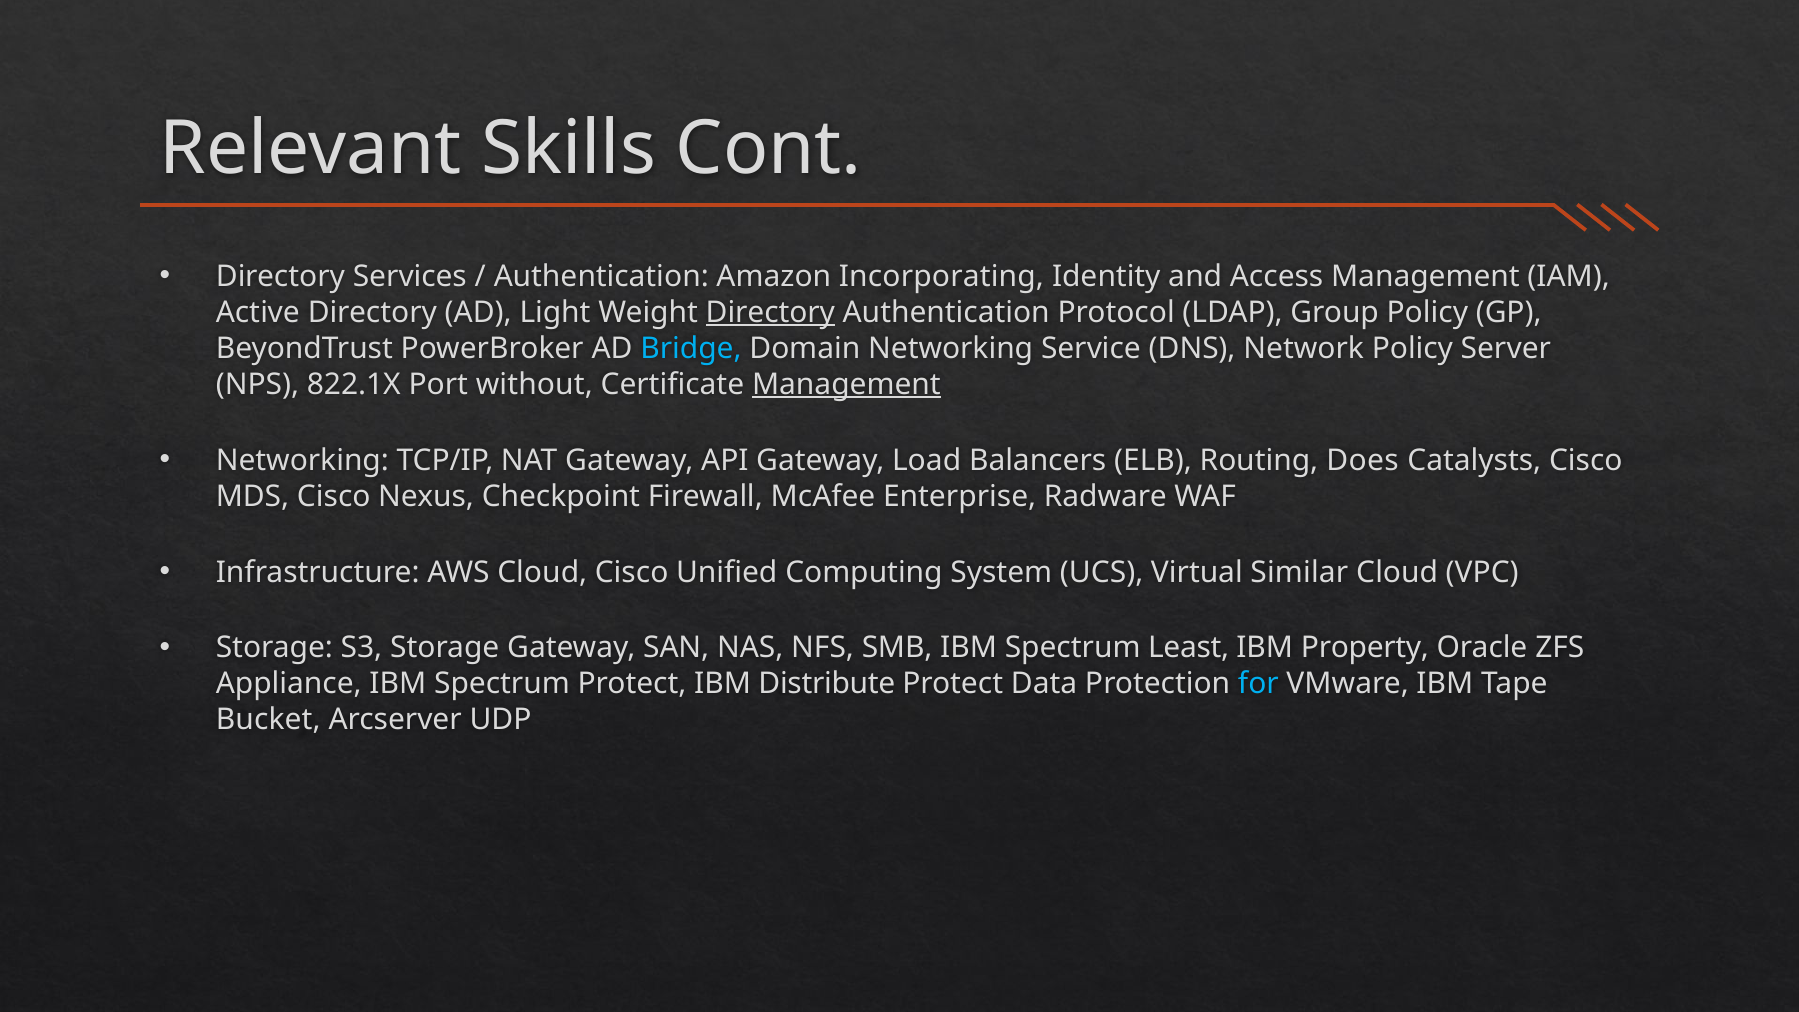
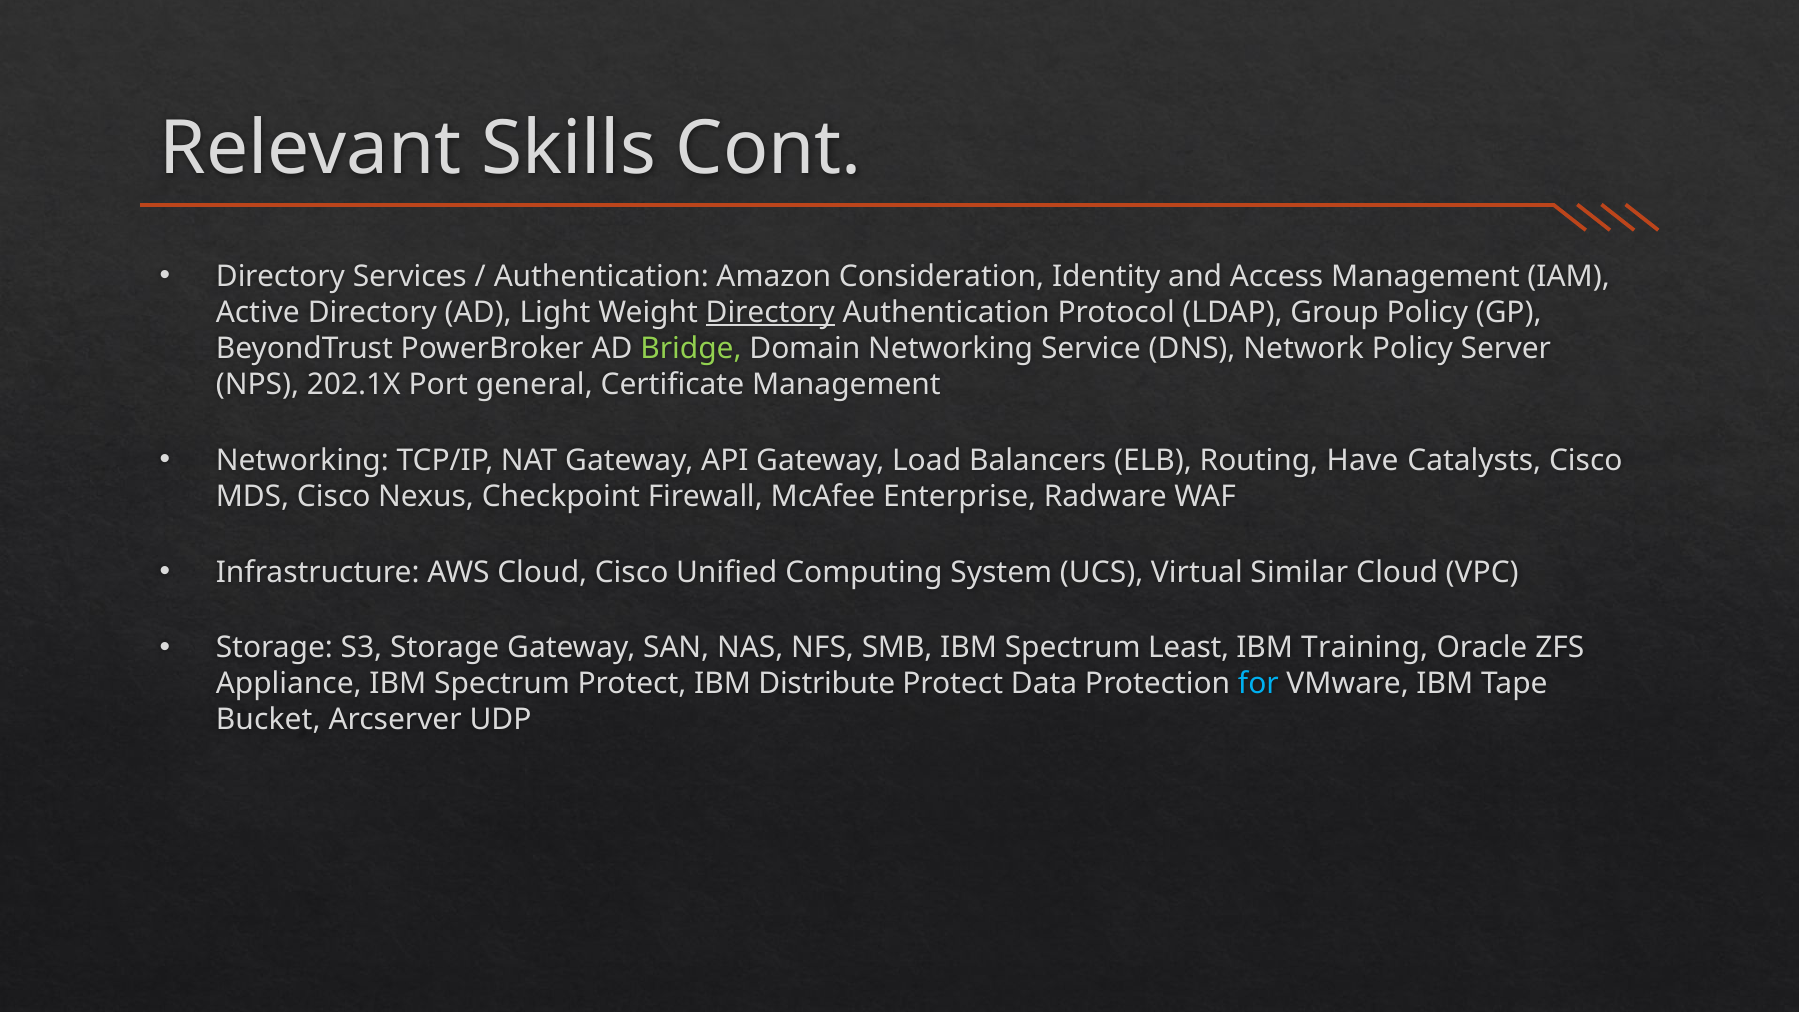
Incorporating: Incorporating -> Consideration (942, 276)
Bridge colour: light blue -> light green (691, 348)
822.1X: 822.1X -> 202.1X (354, 384)
without: without -> general (534, 384)
Management underline: present -> none (846, 384)
Does: Does -> Have (1363, 460)
Property: Property -> Training (1365, 648)
